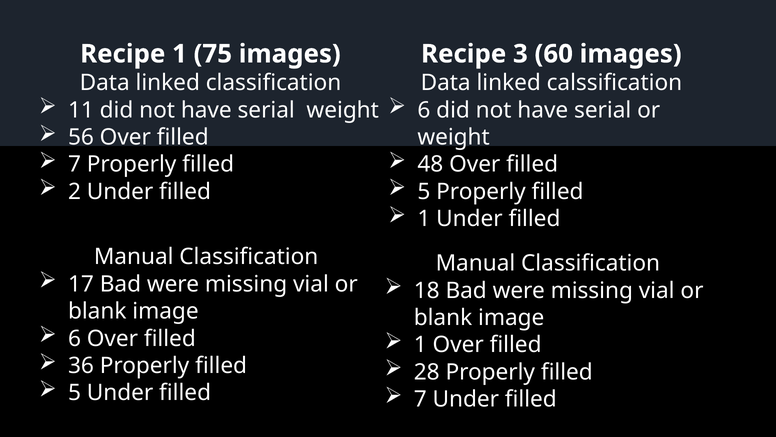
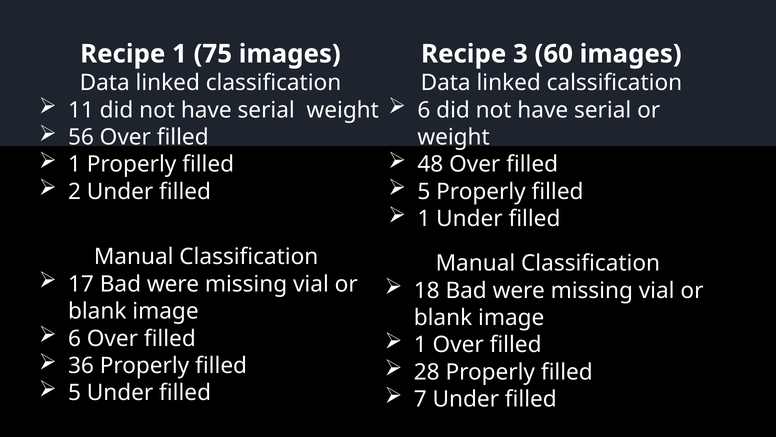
7: 7 -> 1 (75, 164)
